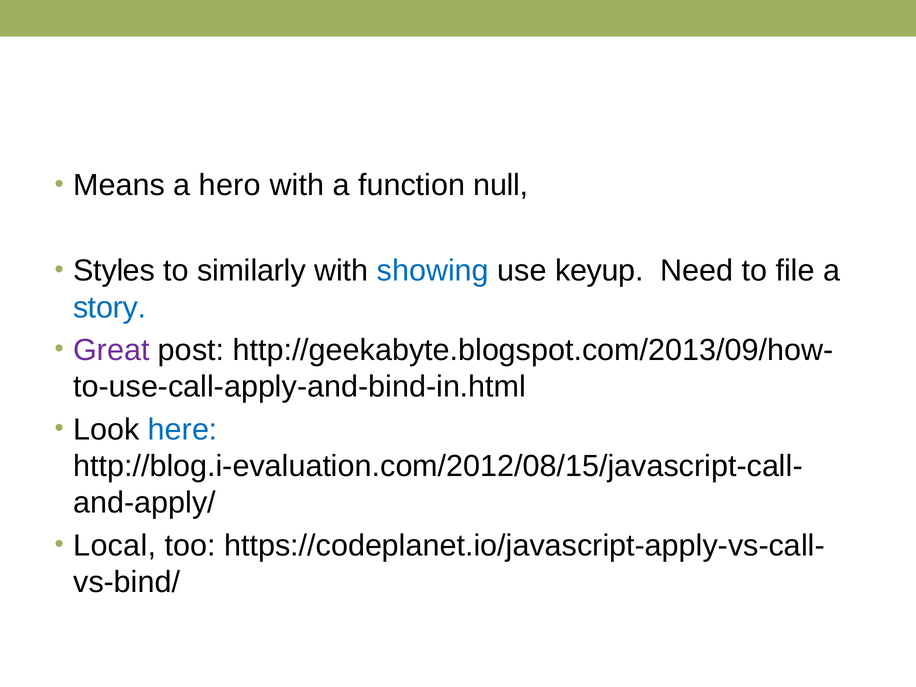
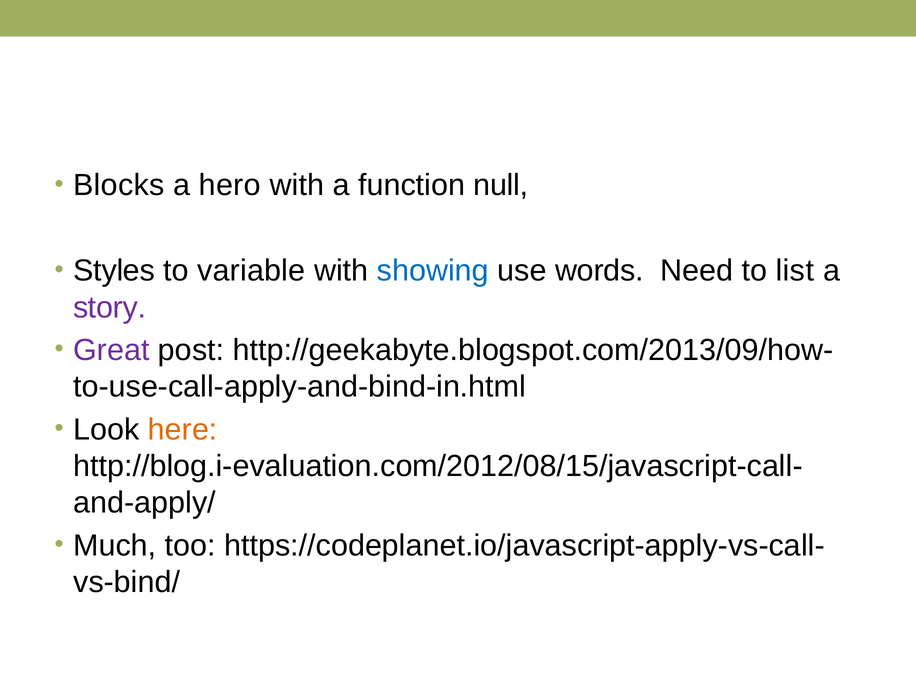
Means: Means -> Blocks (119, 185)
similarly: similarly -> variable (251, 271)
keyup: keyup -> words (599, 271)
file: file -> list (795, 271)
story colour: blue -> purple (110, 307)
here colour: blue -> orange (183, 430)
Local: Local -> Much (115, 546)
